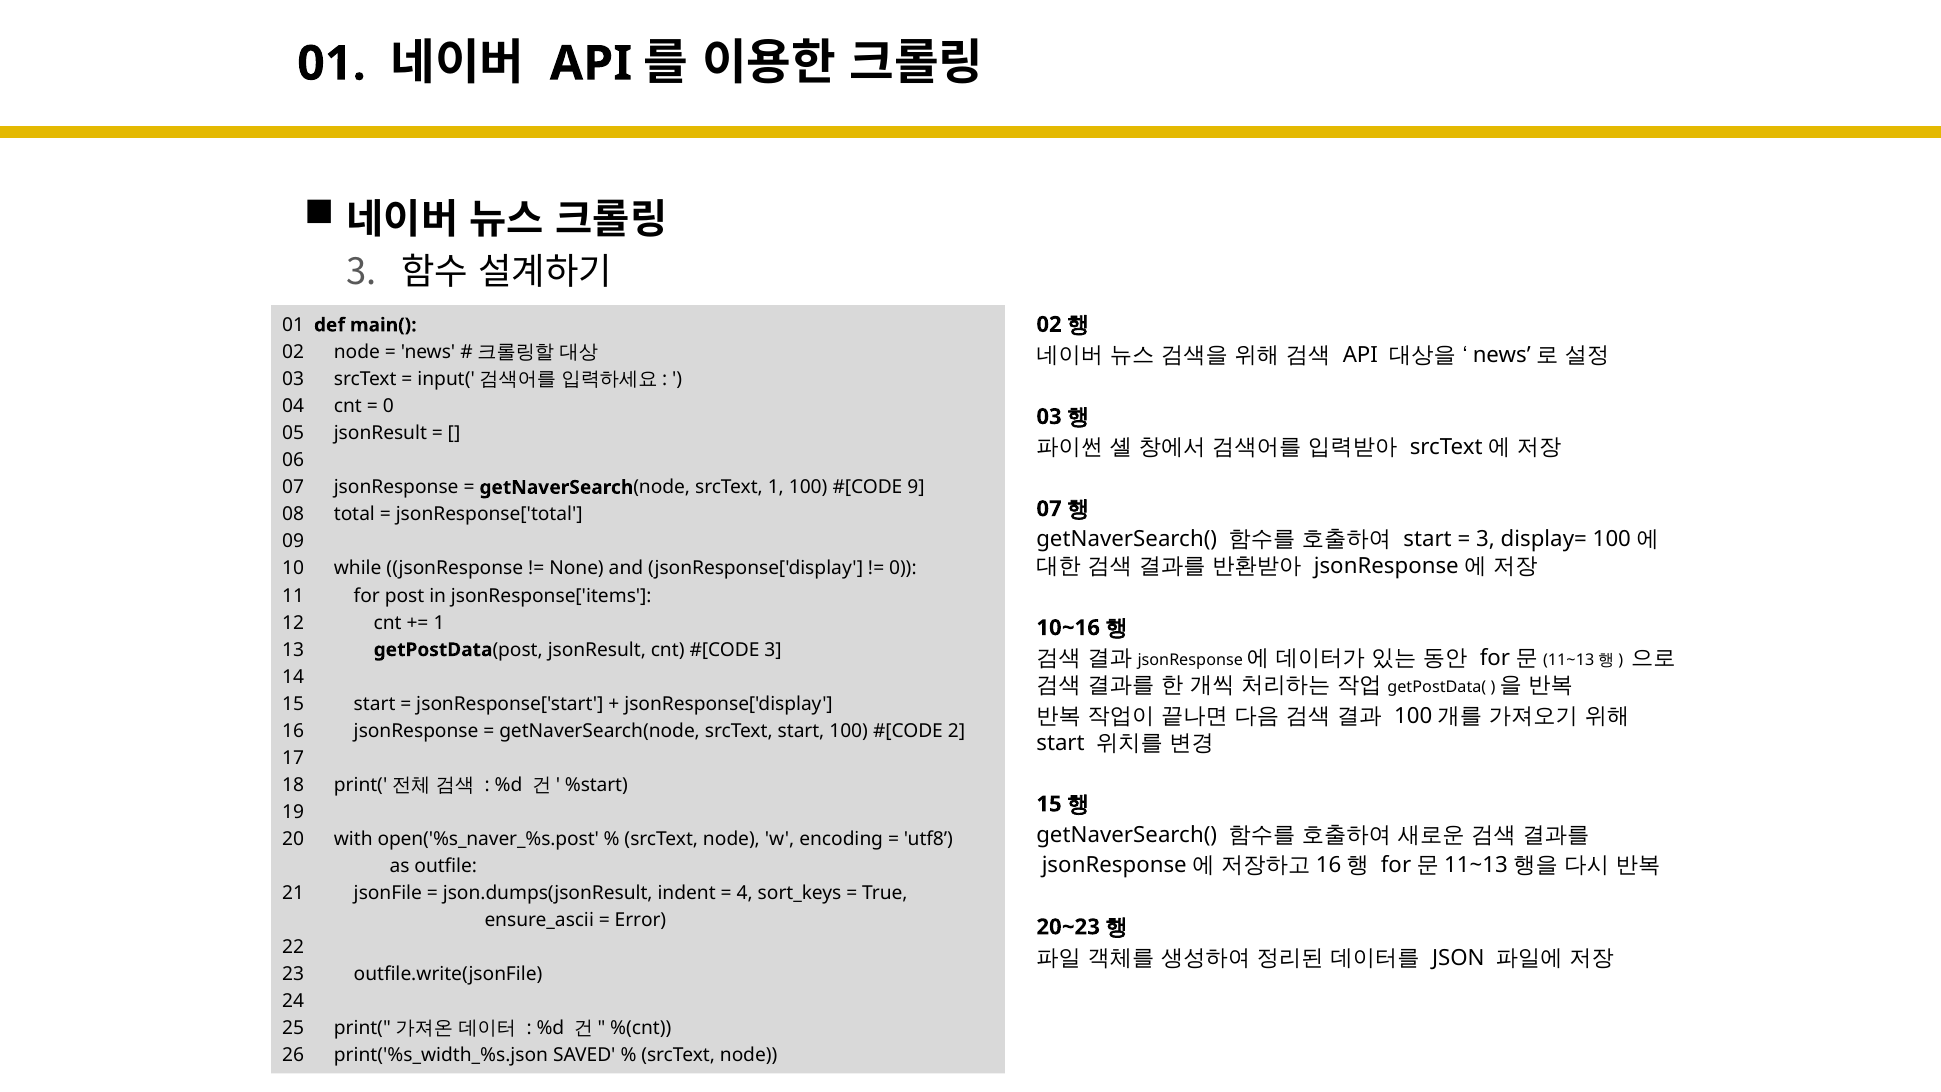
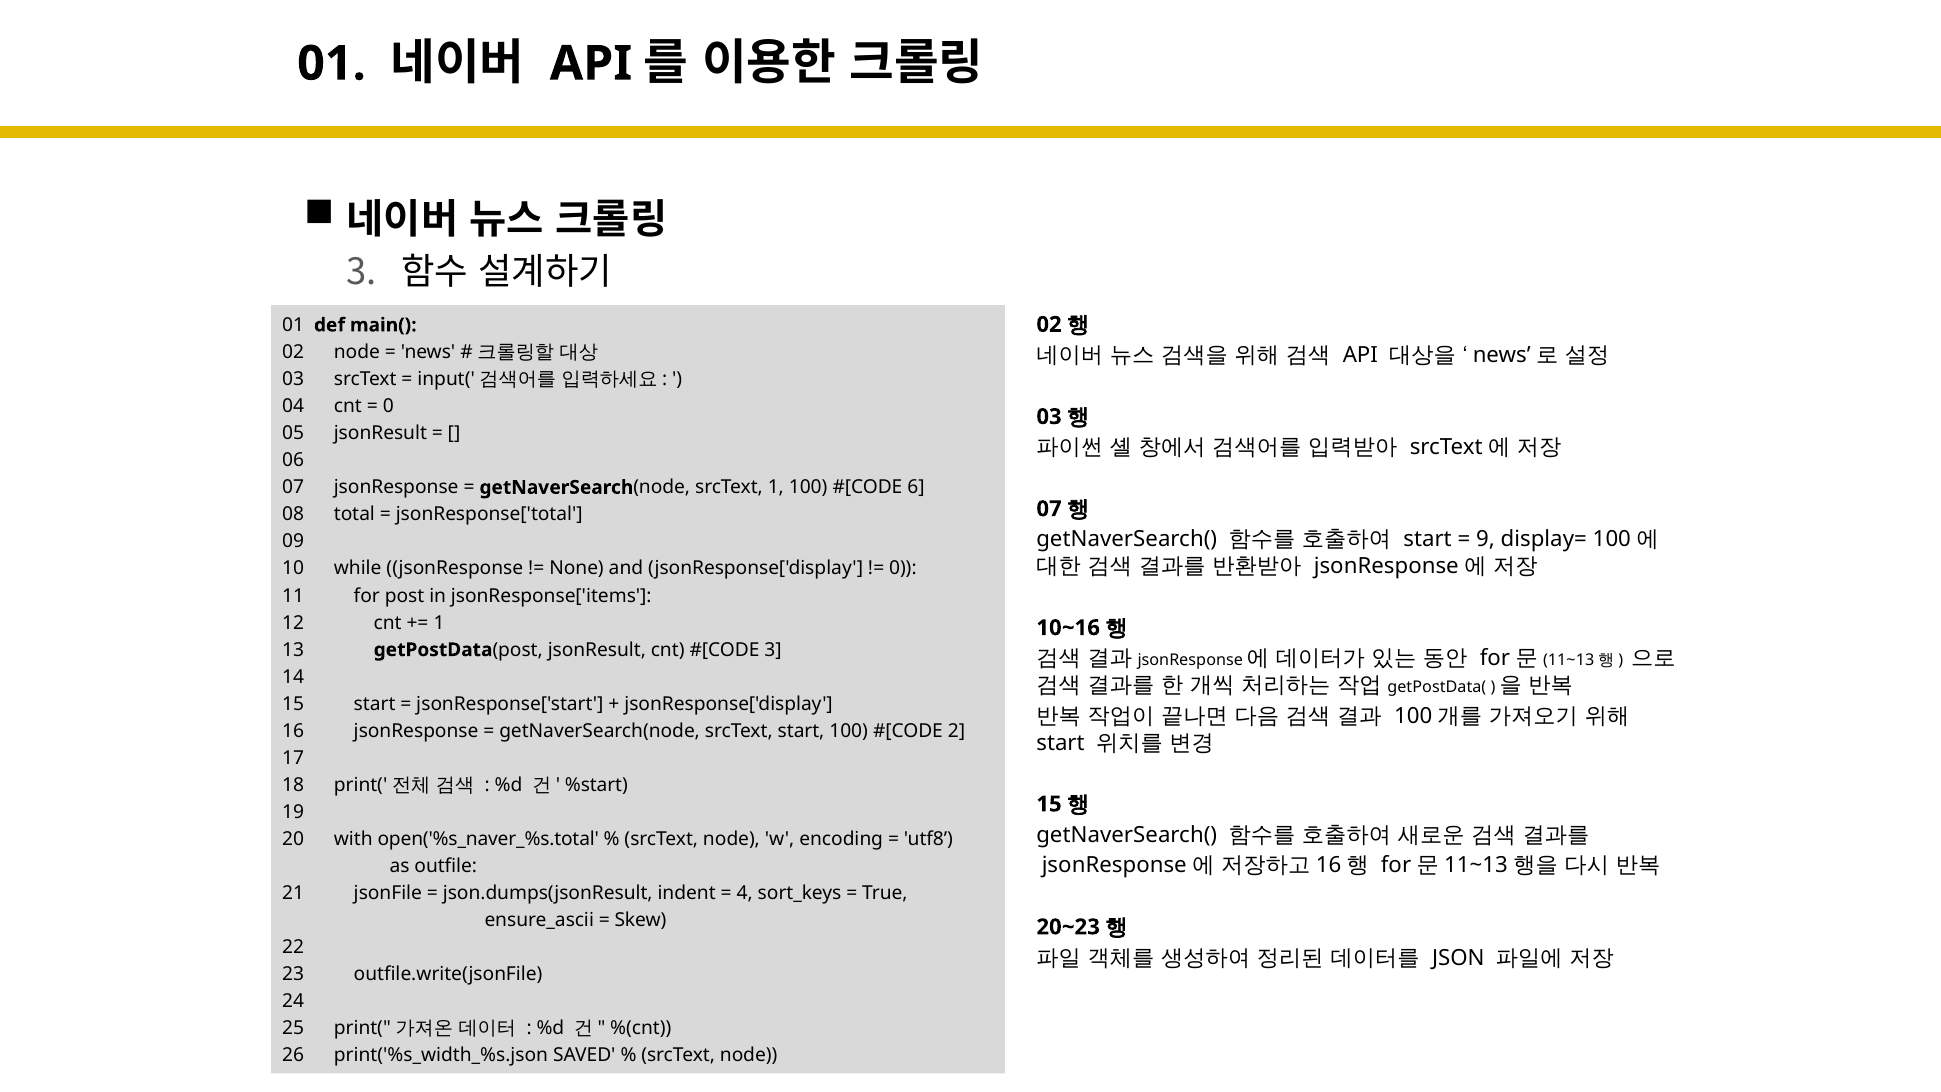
9: 9 -> 6 (916, 487)
3: 3 -> 9 (1486, 540)
open('%s_naver_%s.post: open('%s_naver_%s.post -> open('%s_naver_%s.total (488, 839)
Error: Error -> Skew (640, 920)
